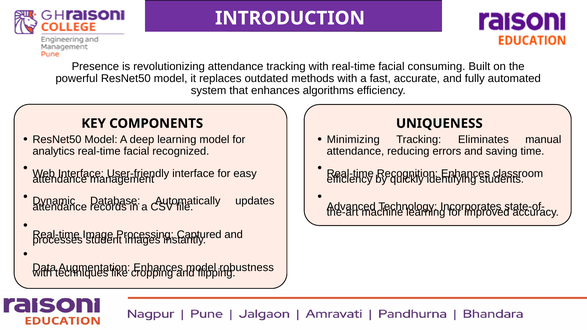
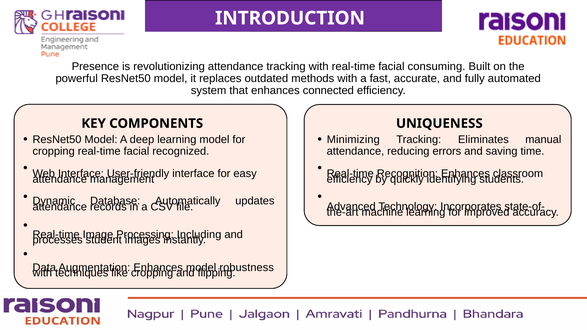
algorithms: algorithms -> connected (328, 90)
analytics: analytics -> cropping (54, 151)
Captured: Captured -> Including (199, 235)
